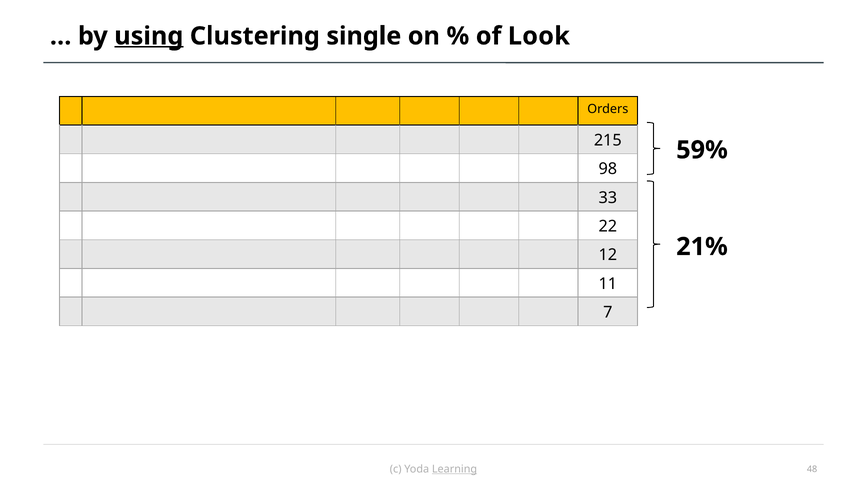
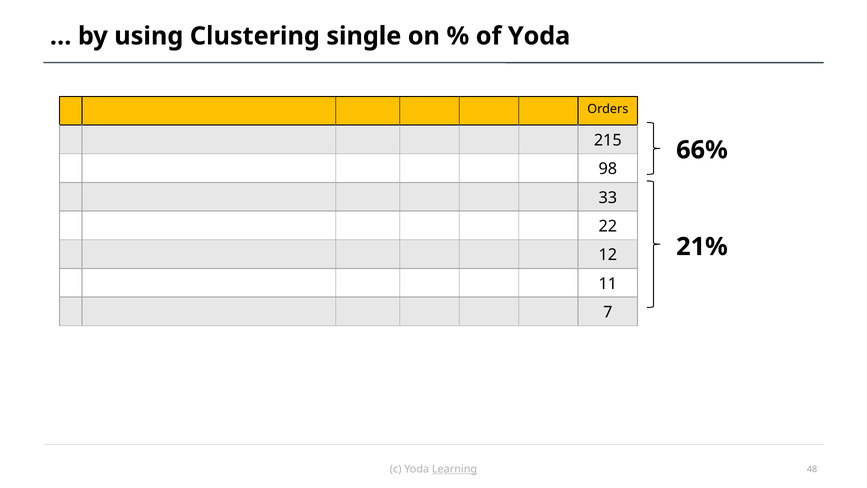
using underline: present -> none (149, 36)
of Look: Look -> Yoda (539, 36)
59%: 59% -> 66% (702, 150)
